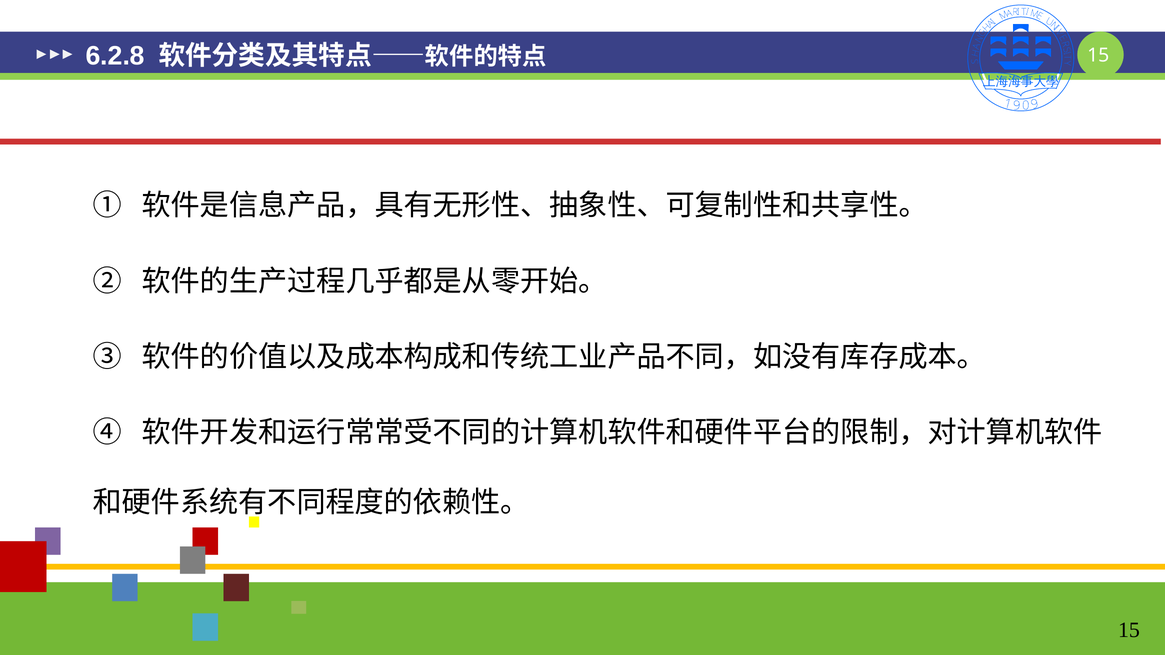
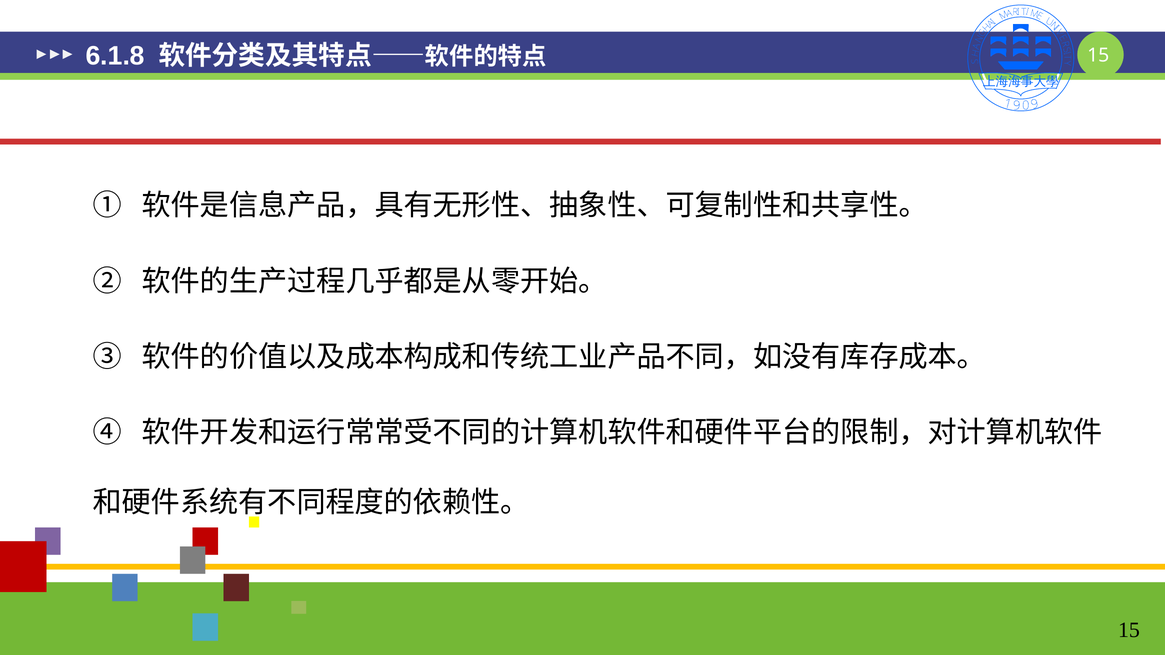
6.2.8: 6.2.8 -> 6.1.8 (115, 56)
